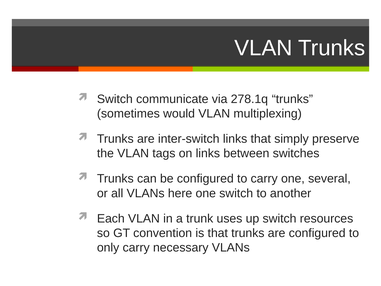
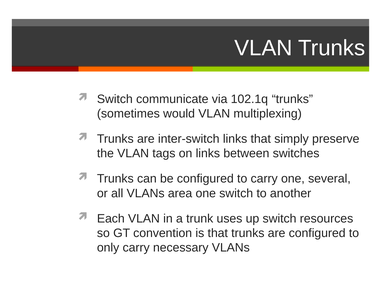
278.1q: 278.1q -> 102.1q (249, 99)
here: here -> area (180, 193)
